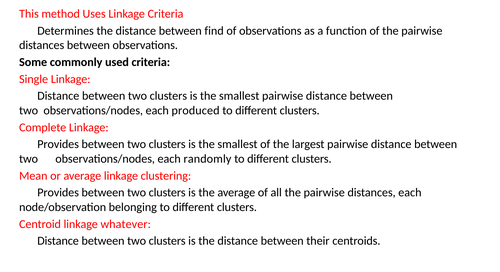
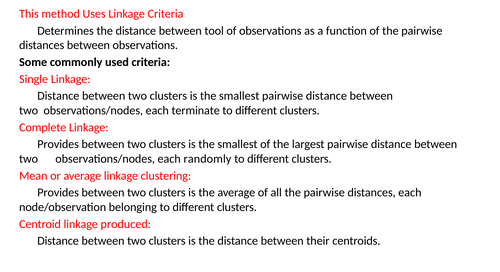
find: find -> tool (214, 31)
produced: produced -> terminate (196, 111)
whatever: whatever -> produced (126, 224)
